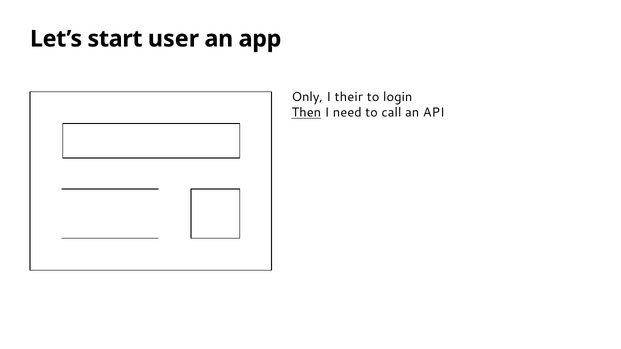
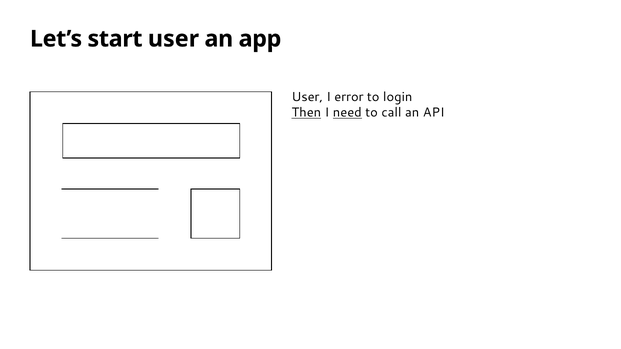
Only: Only -> User (307, 97)
their: their -> error (349, 97)
need underline: none -> present (347, 113)
